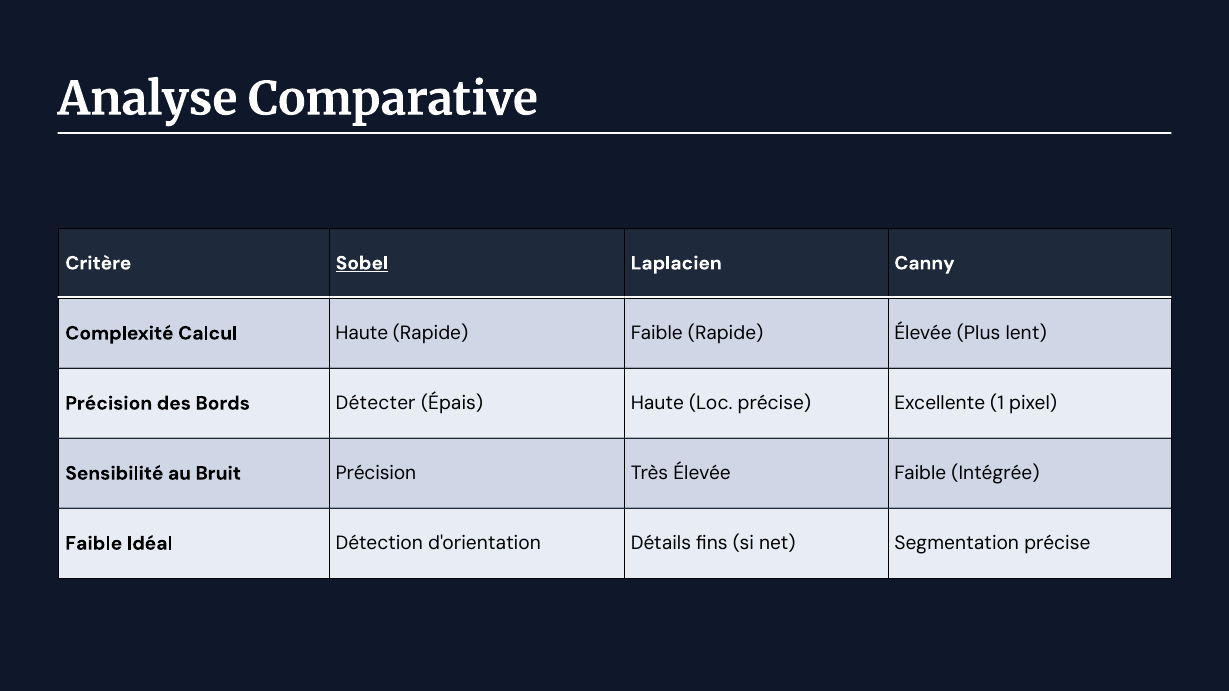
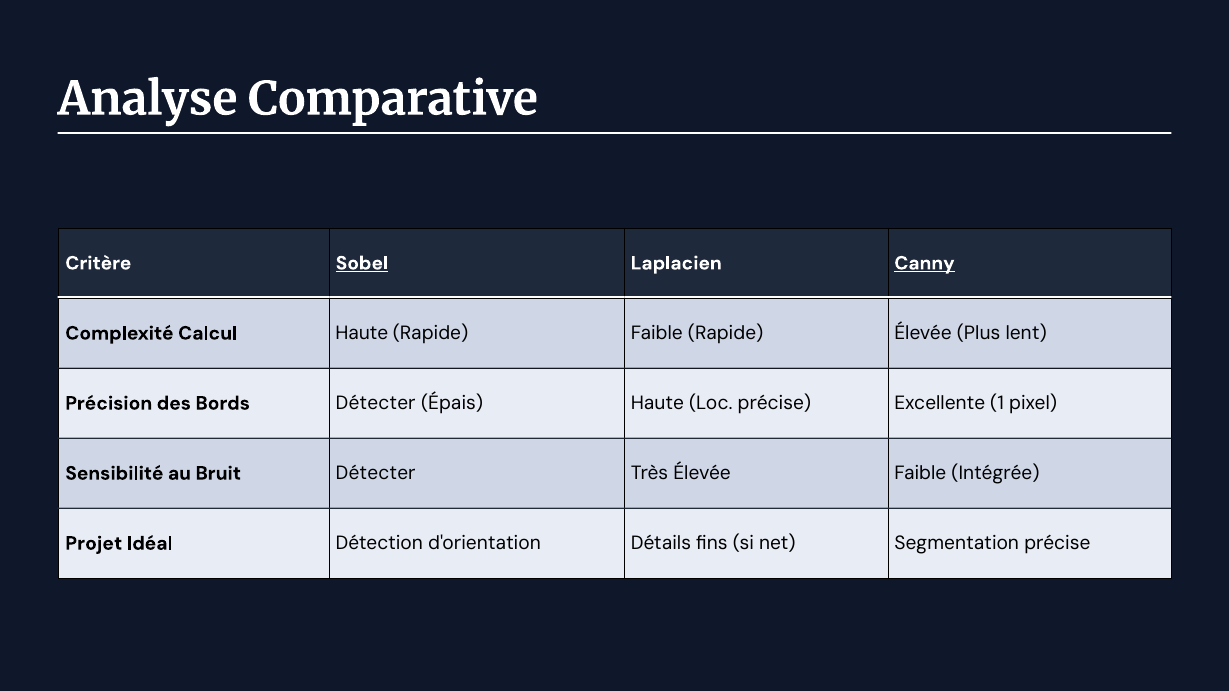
Canny underline: none -> present (924, 263)
Bruit Précision: Précision -> Détecter (376, 473)
Faible: Faible -> Projet (94, 544)
